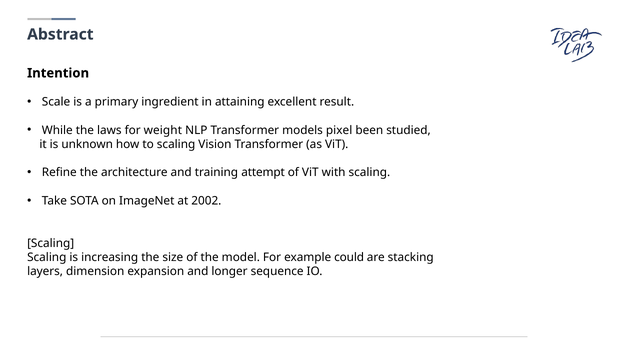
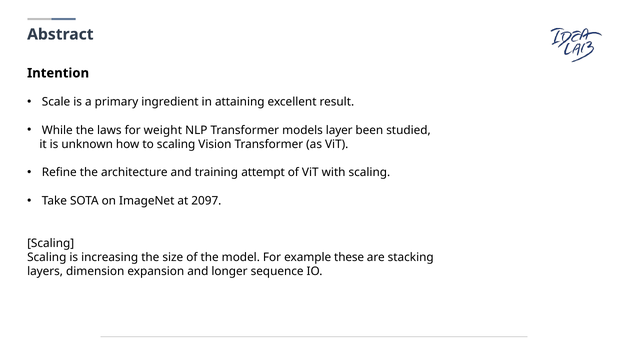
pixel: pixel -> layer (339, 130)
2002: 2002 -> 2097 (206, 201)
could: could -> these (349, 257)
